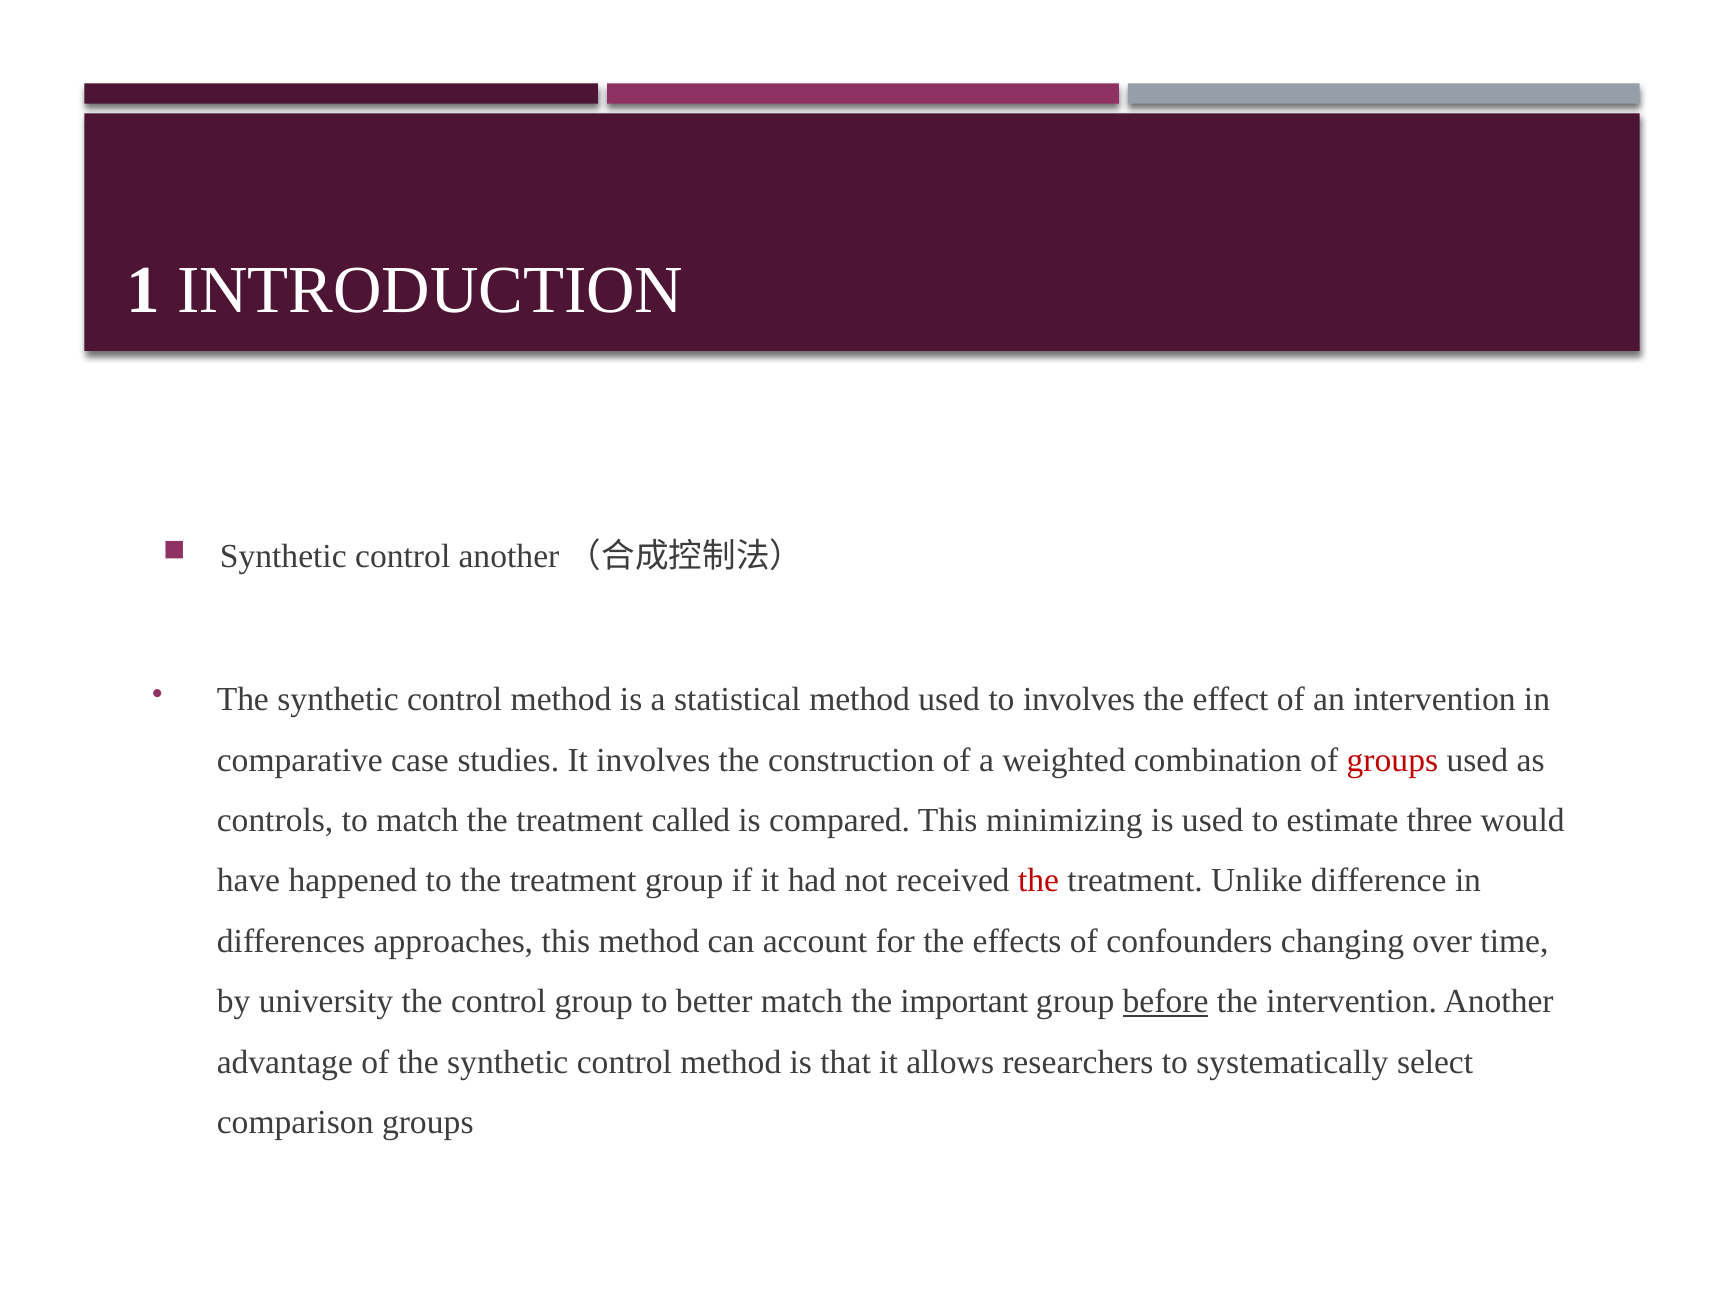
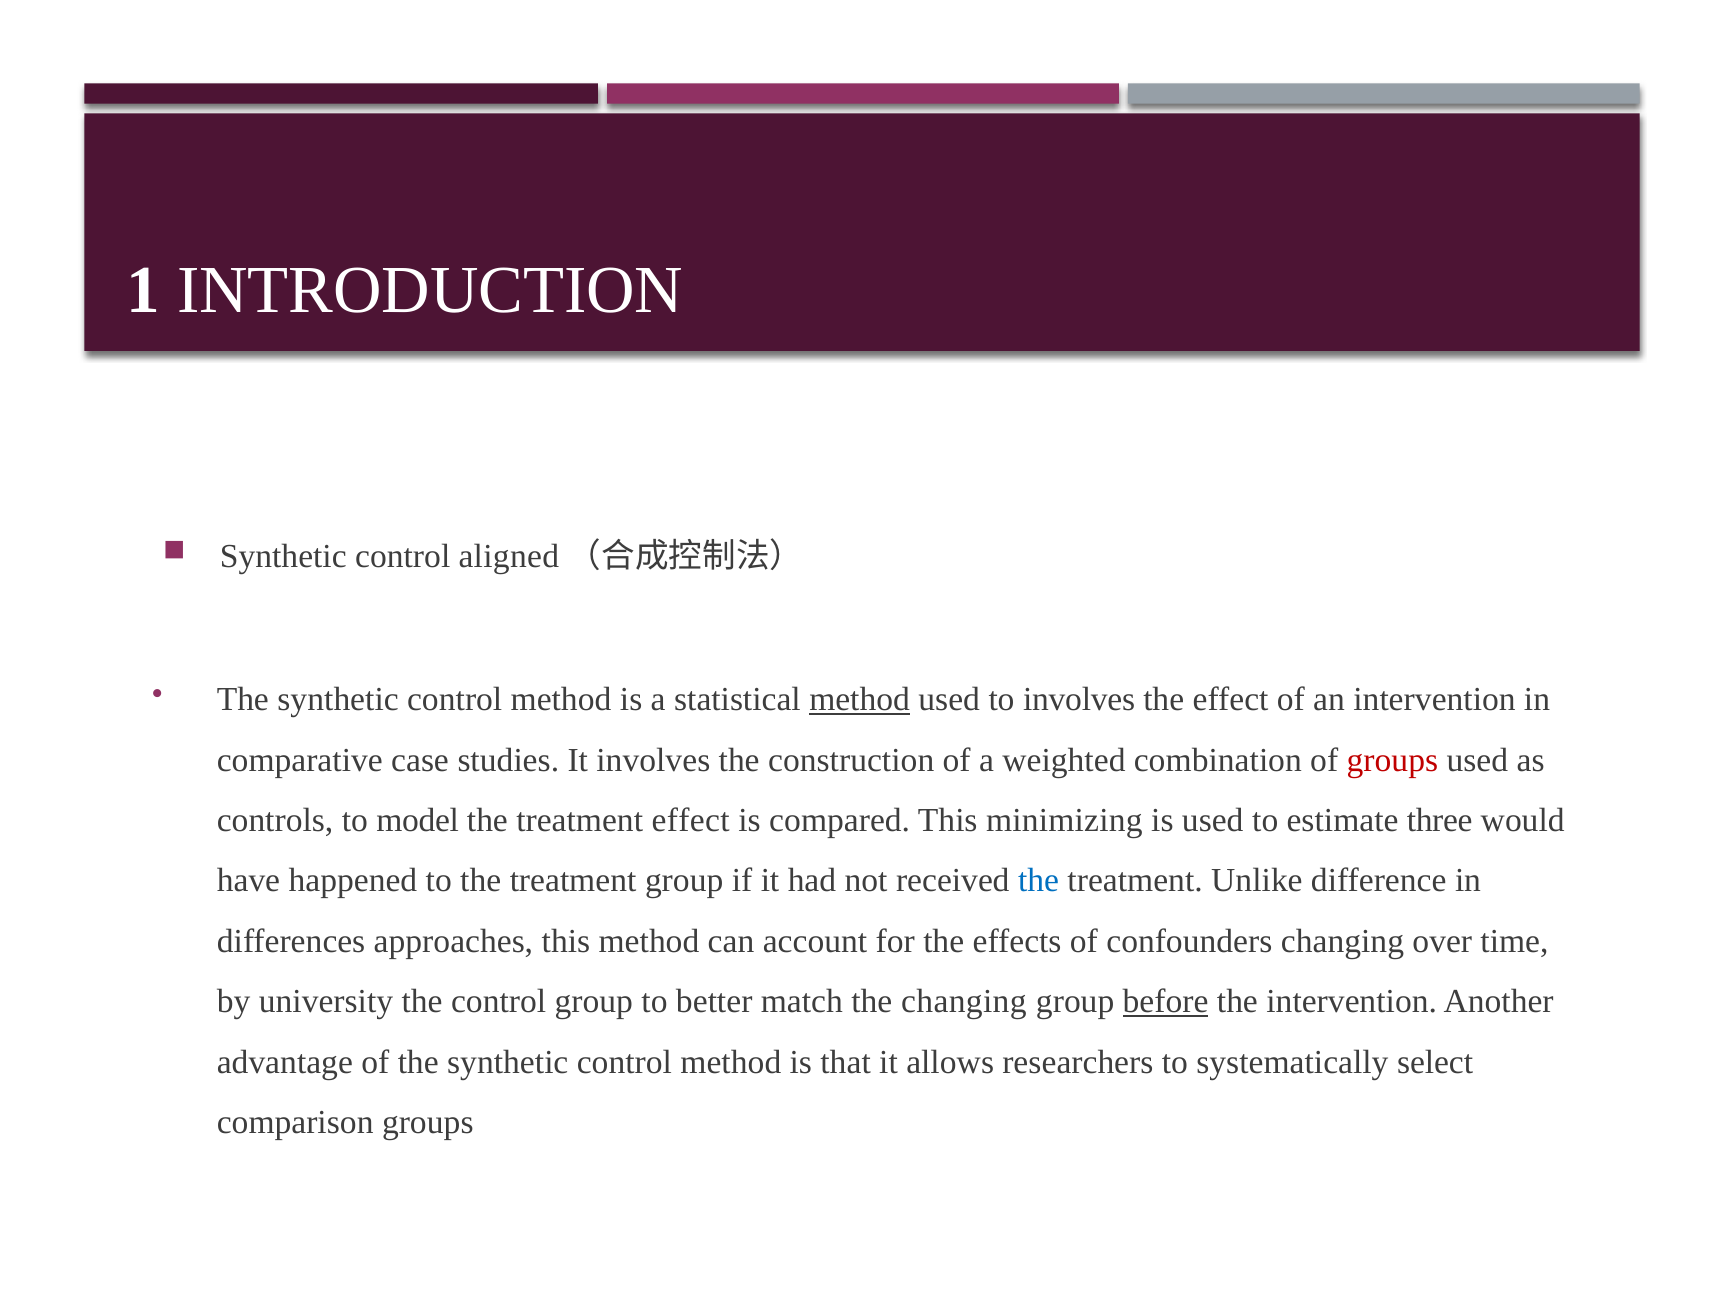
control another: another -> aligned (509, 556)
method underline: none -> present (860, 699)
to match: match -> model (418, 820)
treatment called: called -> effect (691, 820)
the colour: red -> blue (1039, 880)
the important: important -> changing (964, 1001)
